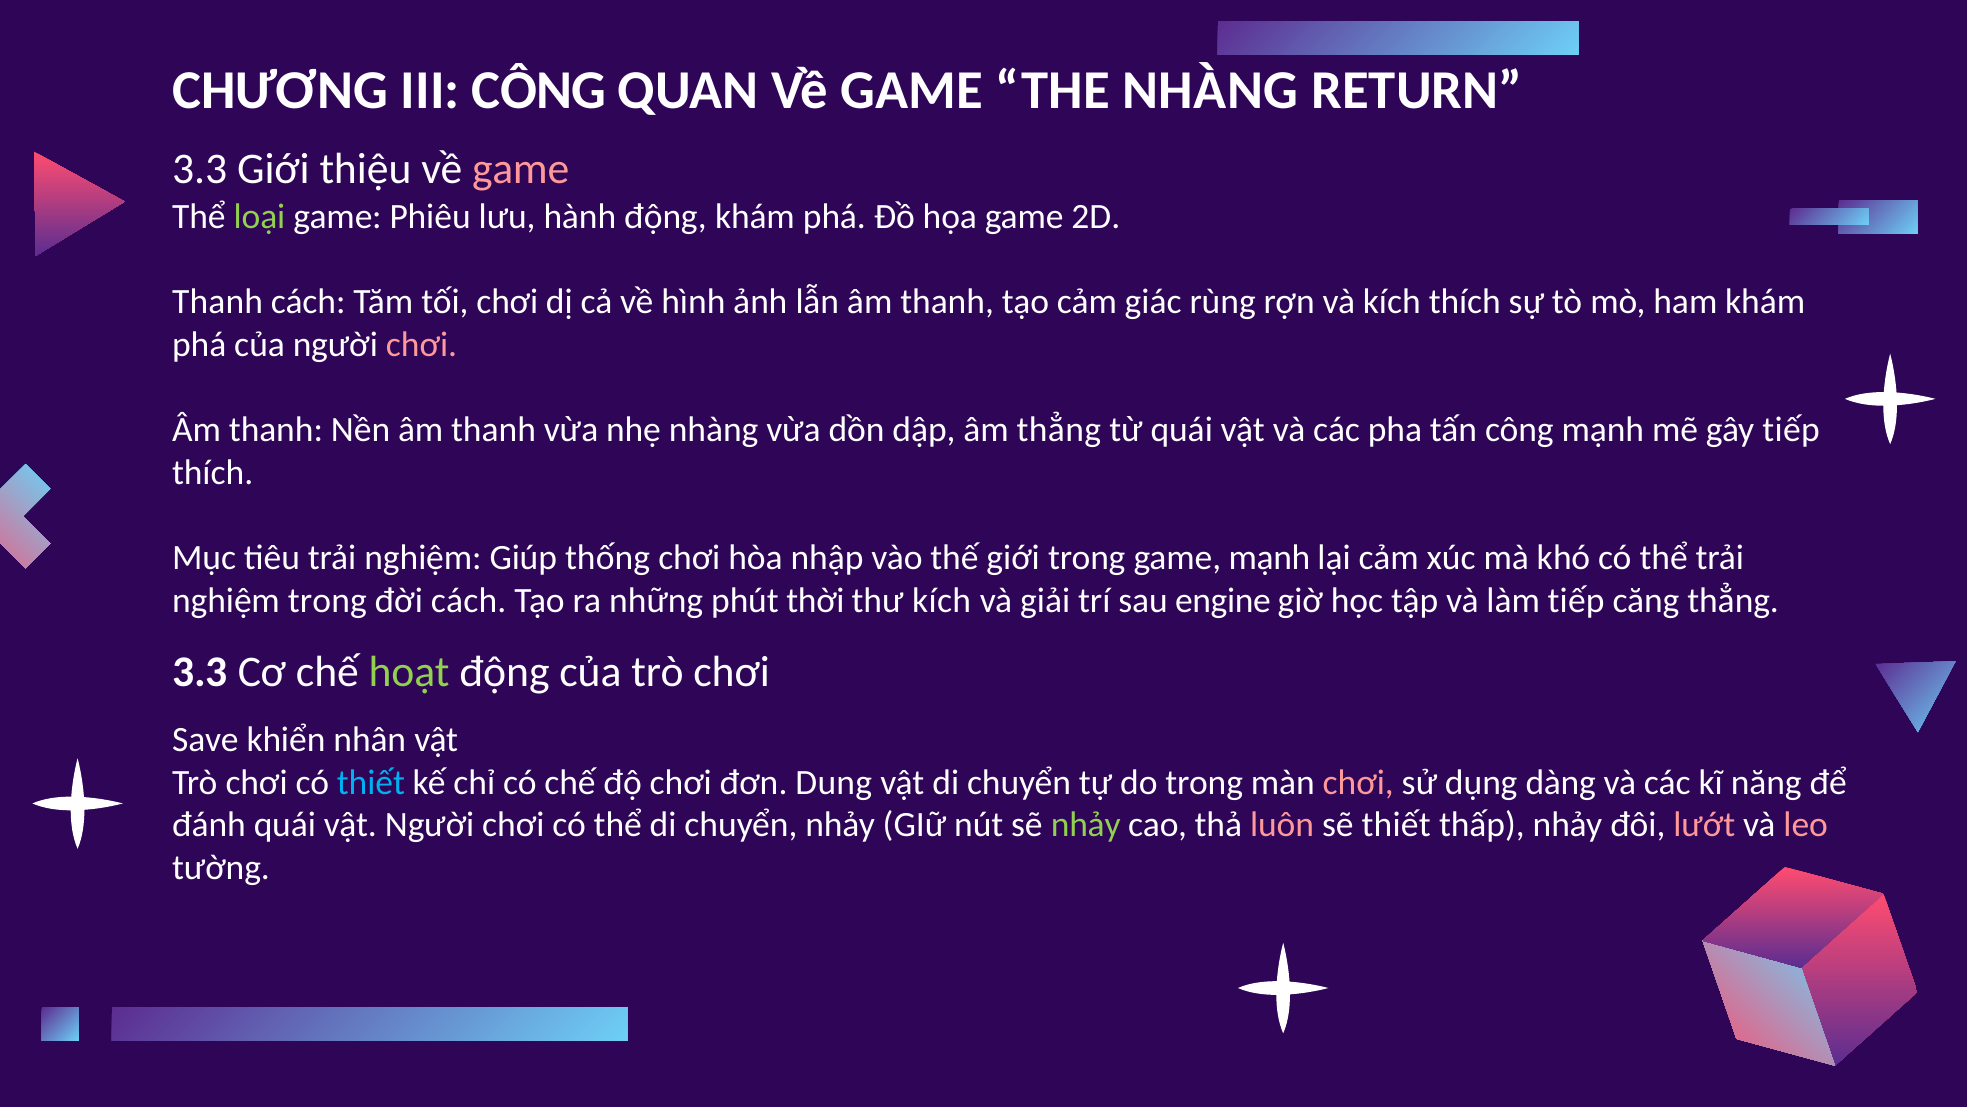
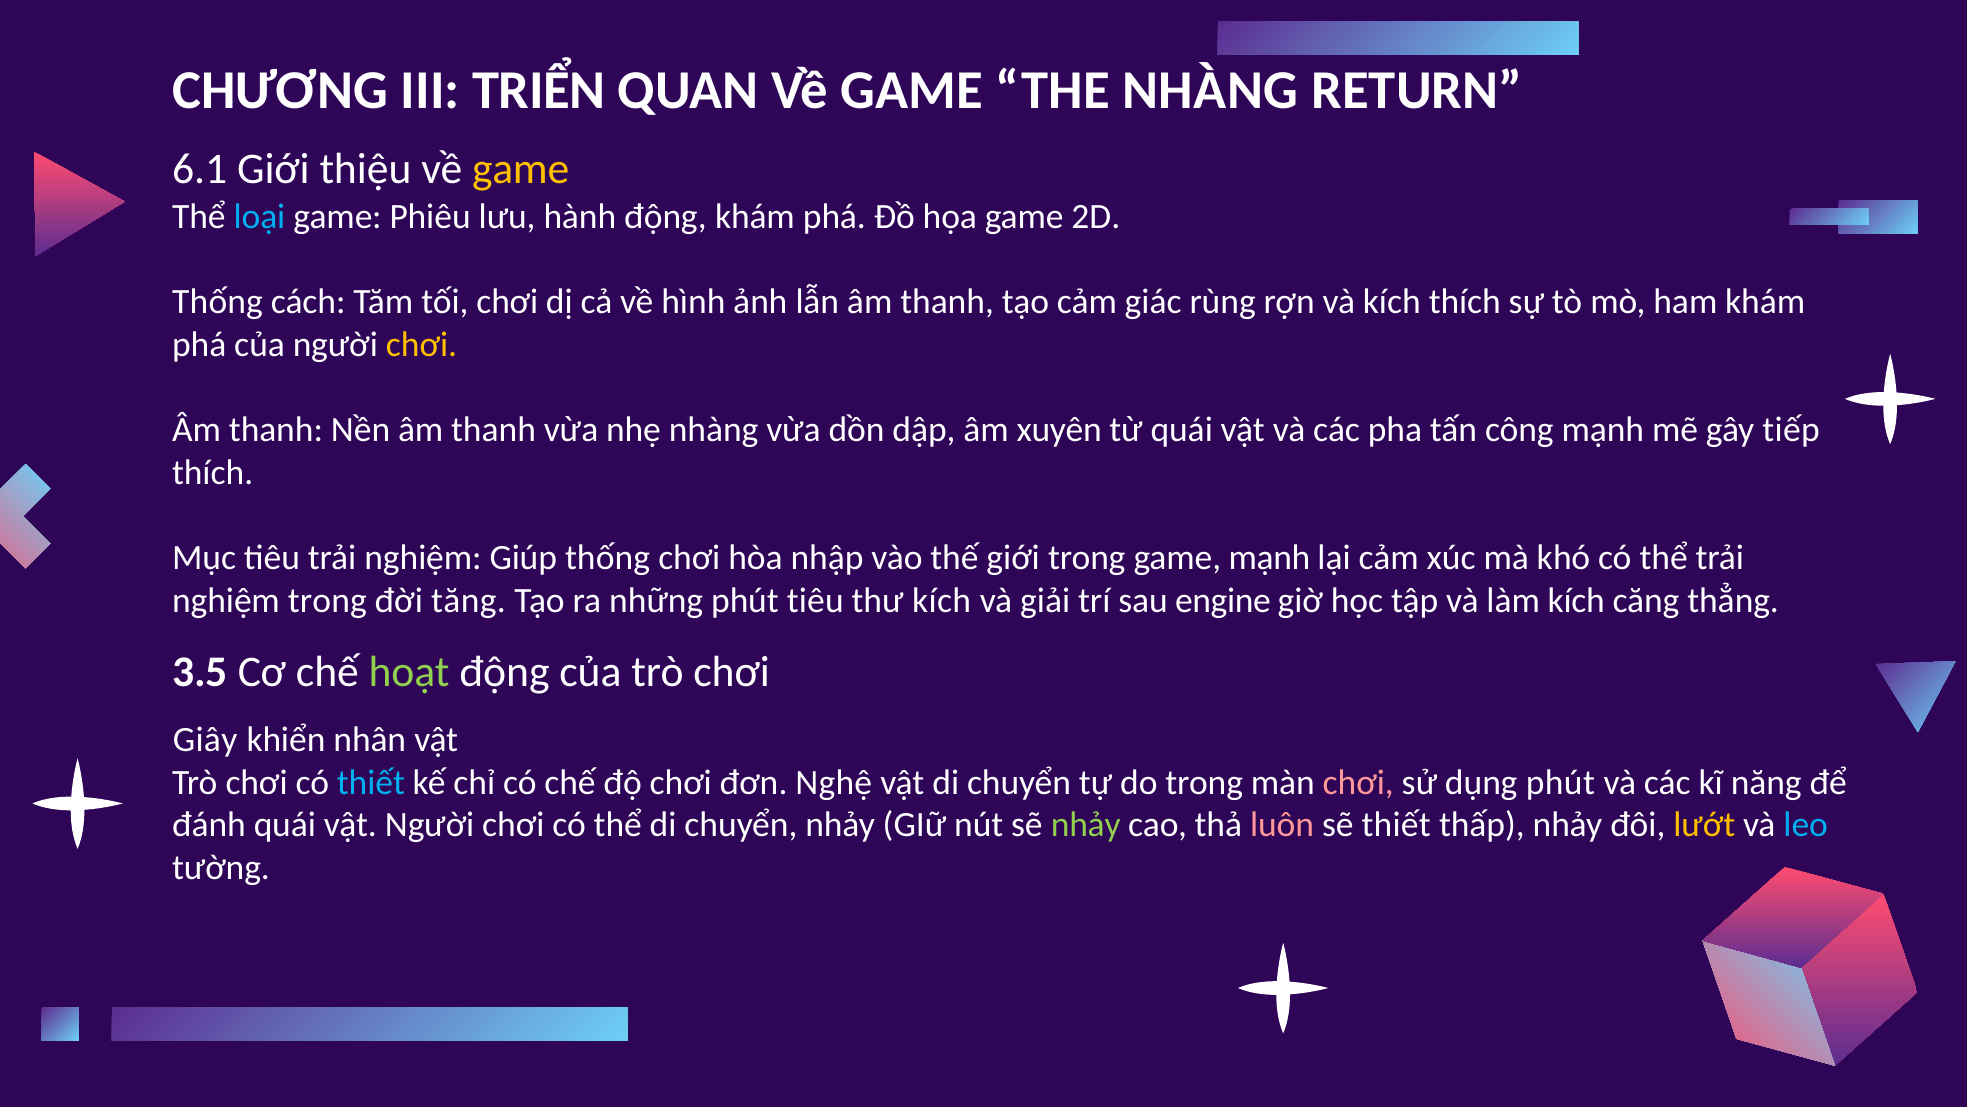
III CÔNG: CÔNG -> TRIỂN (539, 91)
3.3: 3.3 -> 6.1 (200, 169)
game colour: pink -> yellow (521, 169)
loại colour: light green -> light blue (259, 216)
Thanh: Thanh -> Thống (218, 302)
chơi colour: pink -> yellow (422, 344)
âm thẳng: thẳng -> xuyên (1059, 430)
đời cách: cách -> tăng (469, 600)
phút thời: thời -> tiêu (815, 600)
làm tiếp: tiếp -> kích (1576, 600)
3.3: 3.3 -> 3.5 (200, 672)
Save: Save -> Giây (205, 739)
Dung: Dung -> Nghệ (834, 782)
dụng dàng: dàng -> phút (1560, 782)
lướt colour: pink -> yellow (1704, 825)
leo colour: pink -> light blue (1806, 825)
